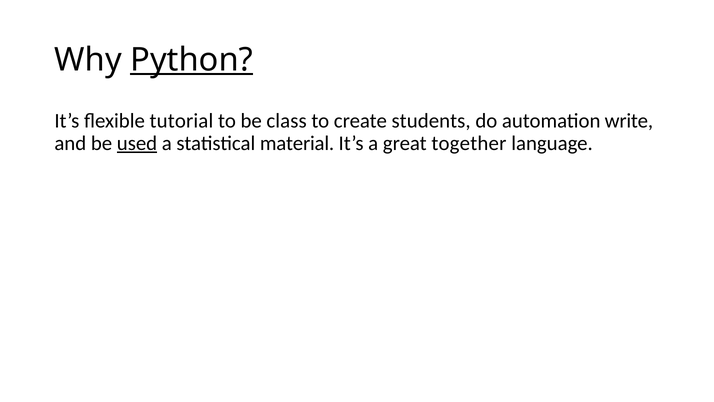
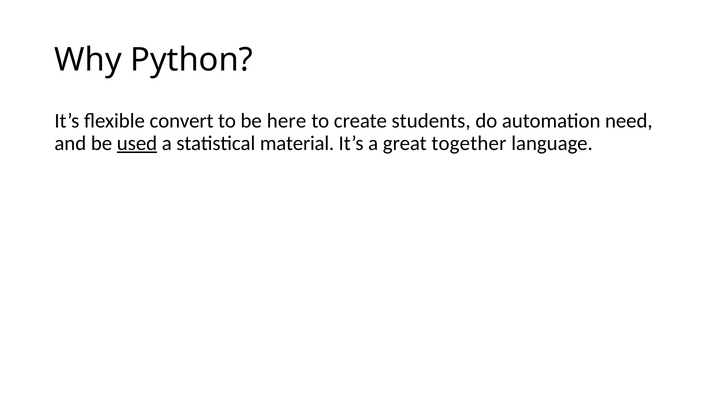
Python underline: present -> none (192, 60)
tutorial: tutorial -> convert (182, 121)
class: class -> here (287, 121)
write: write -> need (629, 121)
